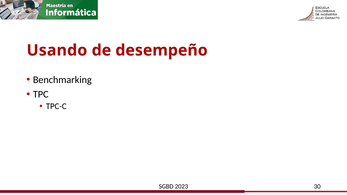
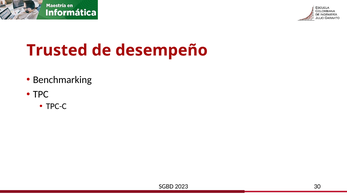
Usando: Usando -> Trusted (57, 50)
